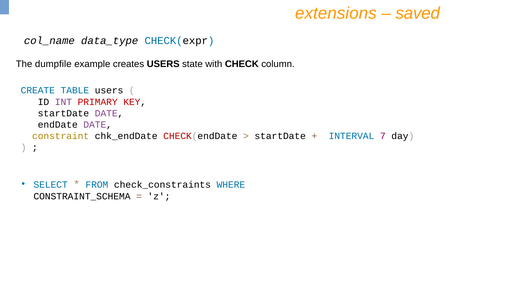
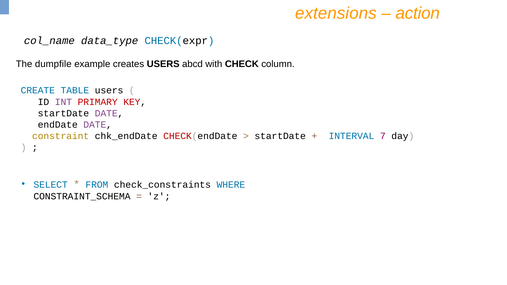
saved: saved -> action (418, 13)
state: state -> abcd (192, 64)
